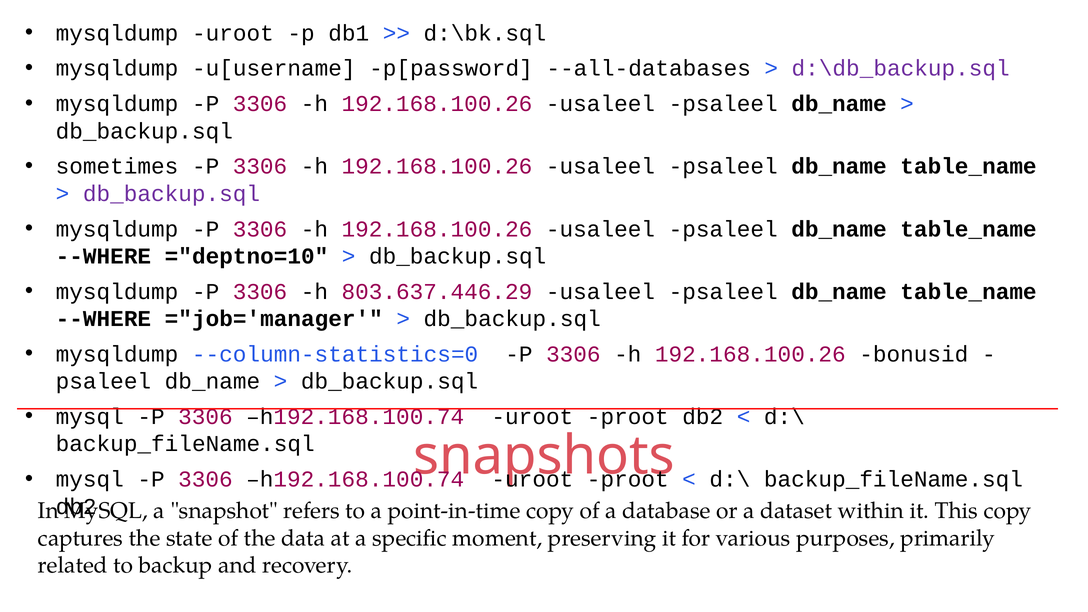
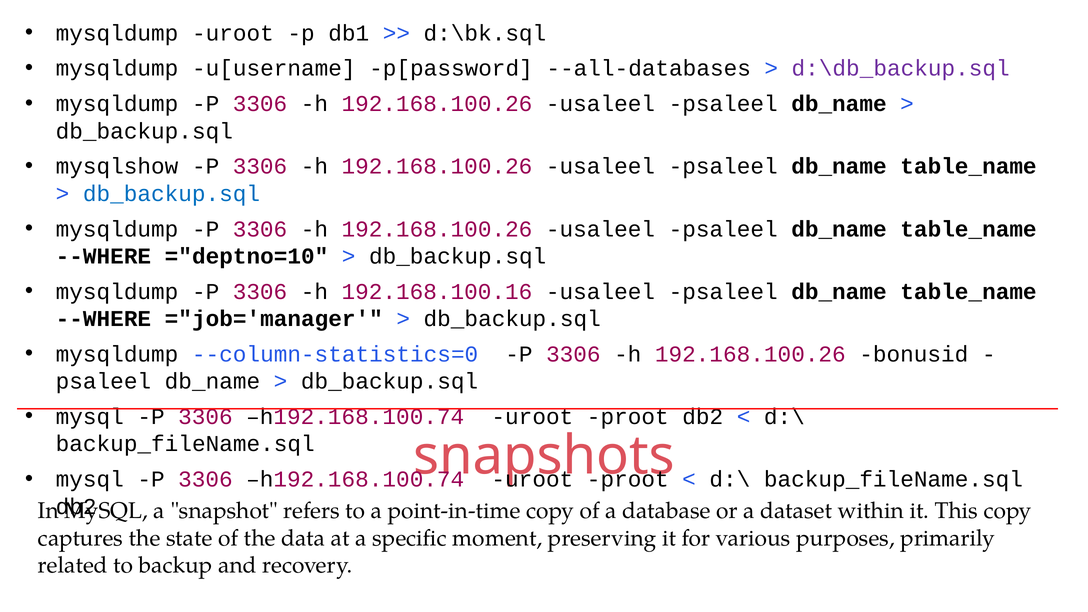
sometimes: sometimes -> mysqlshow (117, 166)
db_backup.sql colour: purple -> blue (171, 194)
803.637.446.29: 803.637.446.29 -> 192.168.100.16 (437, 292)
